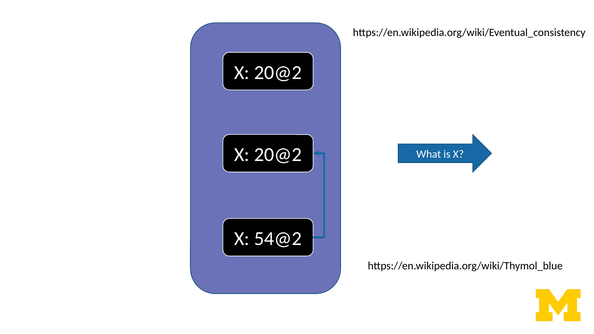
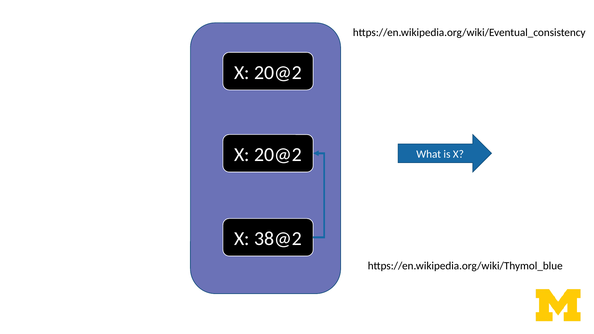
54@2: 54@2 -> 38@2 (278, 239)
